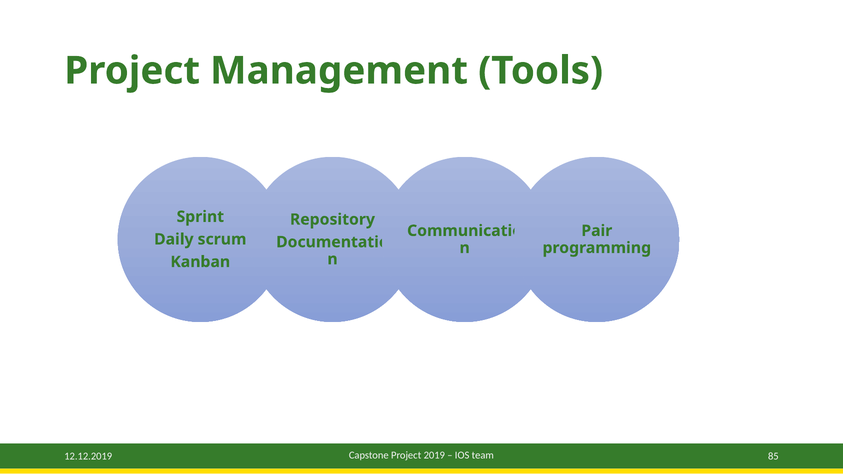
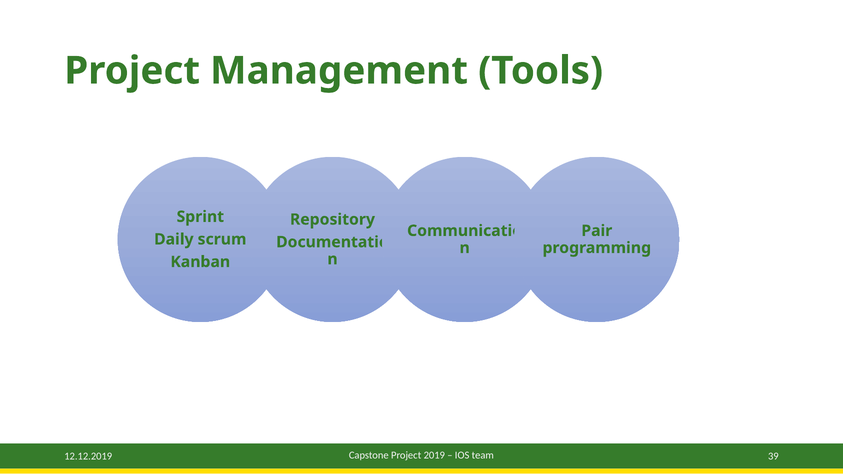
85: 85 -> 39 (773, 456)
